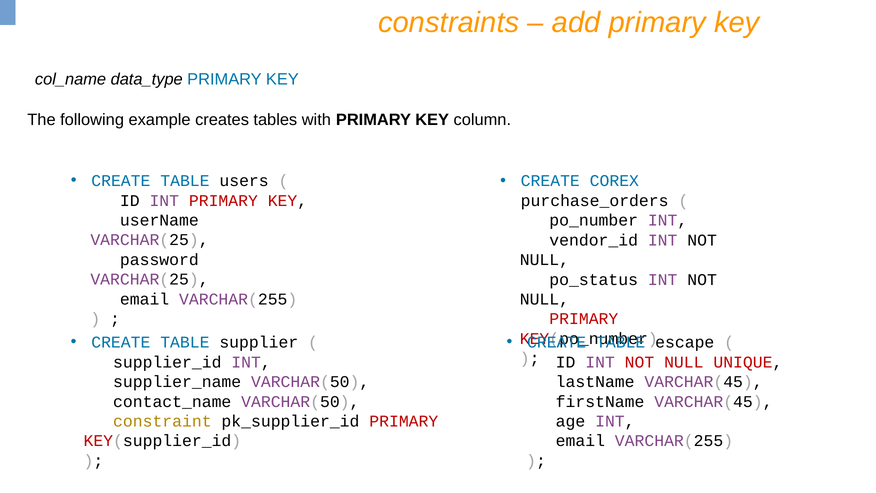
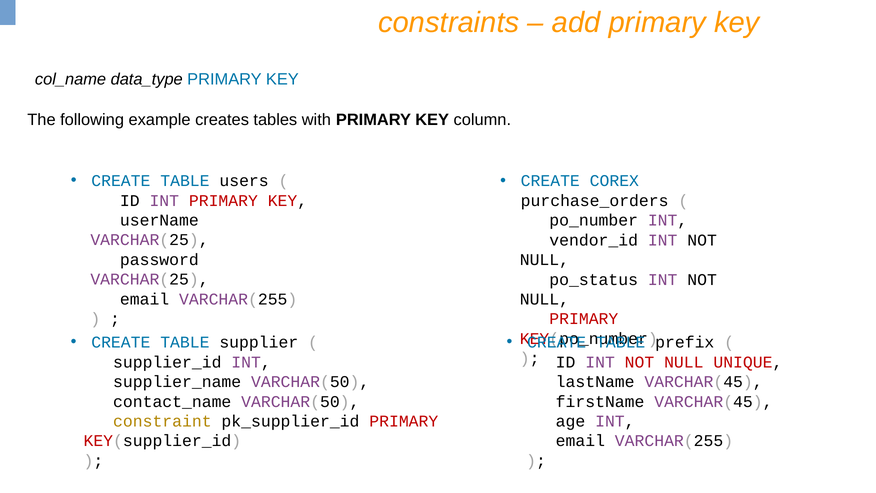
escape: escape -> prefix (685, 342)
